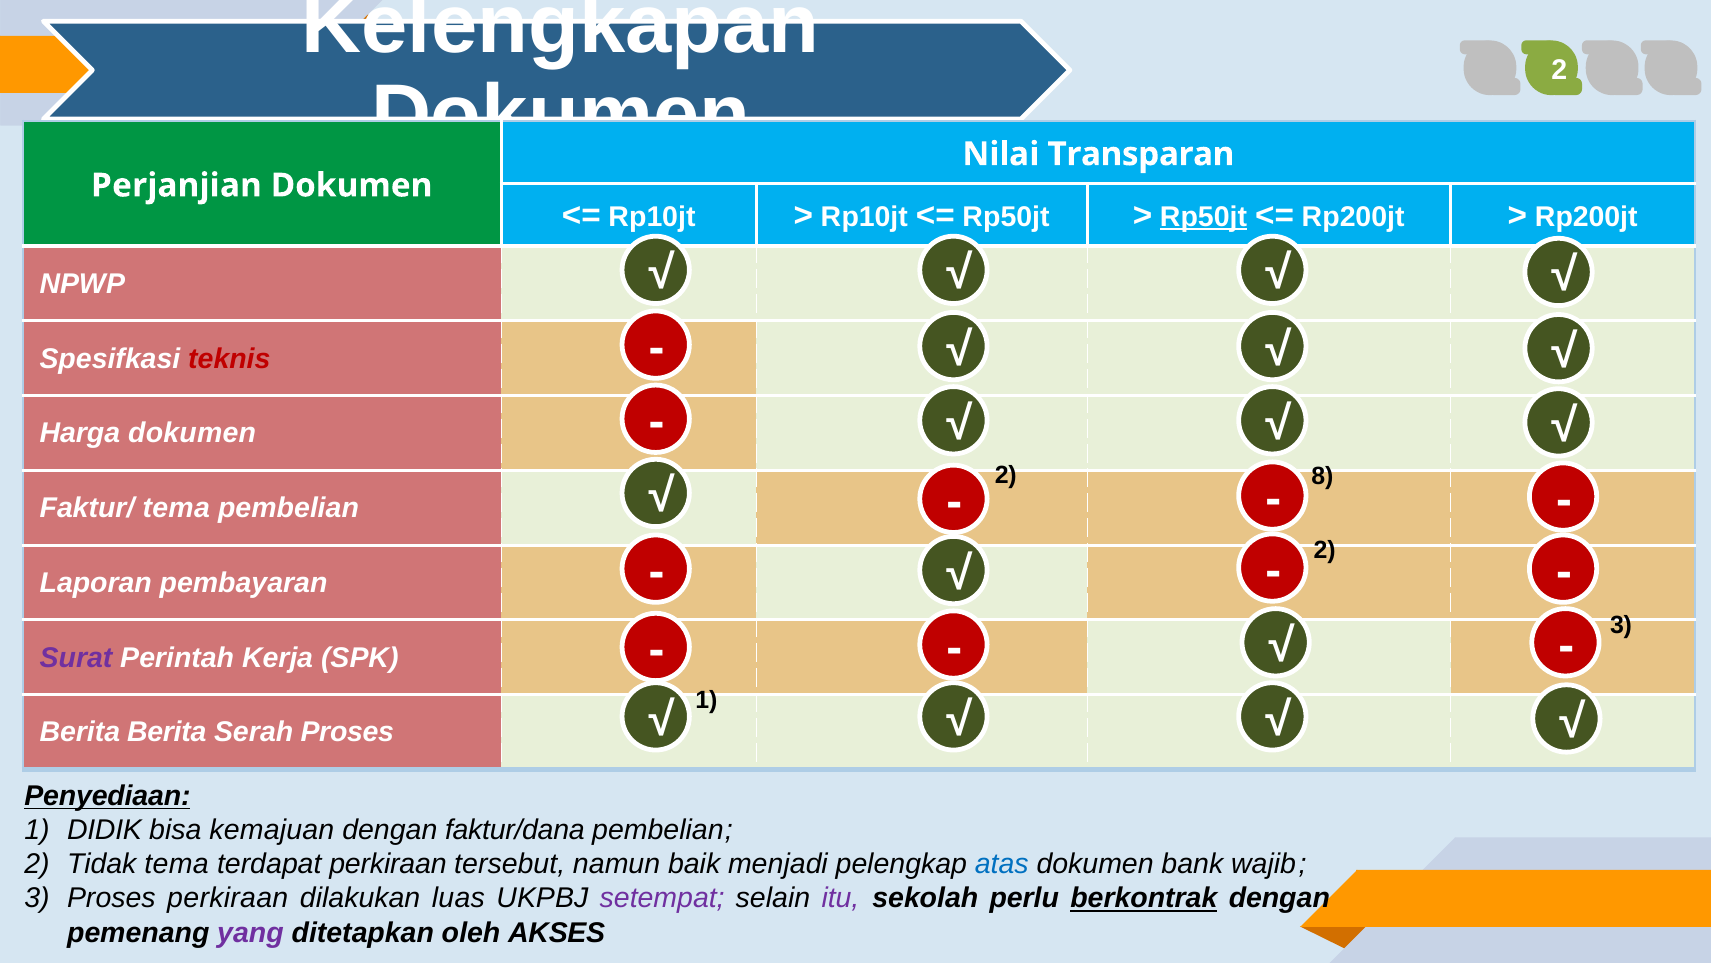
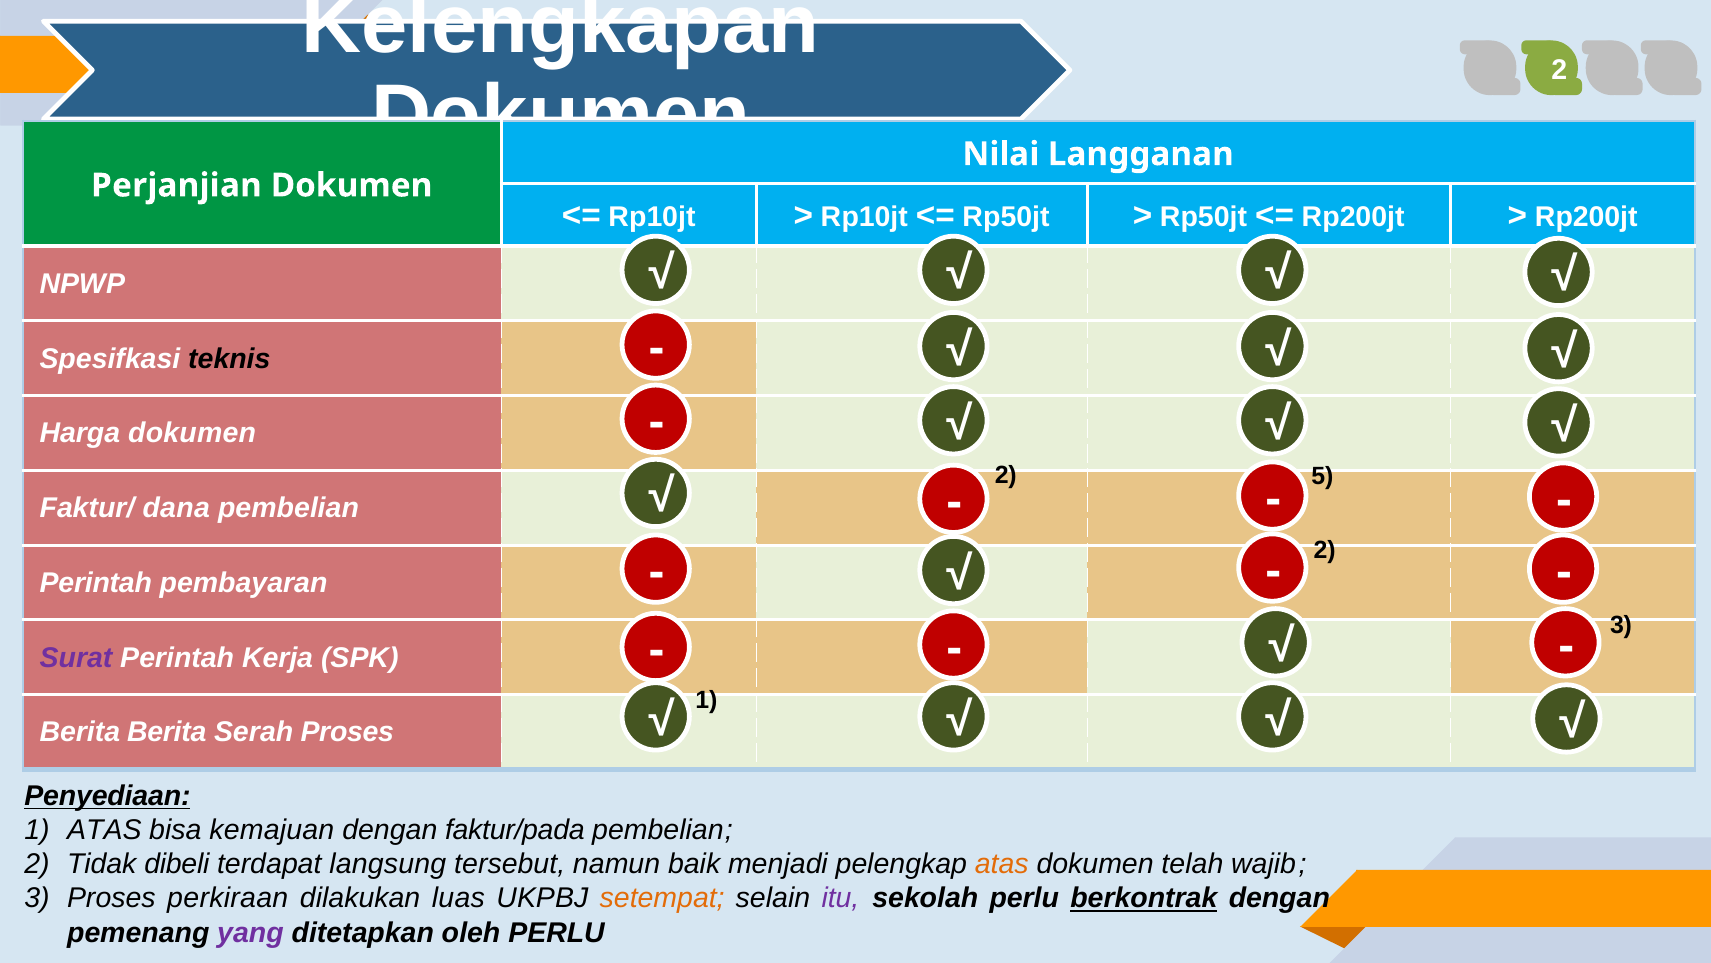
Transparan: Transparan -> Langganan (1141, 154)
Rp50jt underline: present -> none (1204, 217)
teknis colour: red -> black (229, 359)
8: 8 -> 5 (1322, 476)
Faktur/ tema: tema -> dana (176, 508)
Laporan: Laporan -> Perintah (96, 583)
1 DIDIK: DIDIK -> ATAS (104, 830)
faktur/dana: faktur/dana -> faktur/pada (515, 830)
Tidak tema: tema -> dibeli (177, 864)
terdapat perkiraan: perkiraan -> langsung (388, 864)
atas colour: blue -> orange (1002, 864)
bank: bank -> telah (1192, 864)
setempat colour: purple -> orange (662, 898)
oleh AKSES: AKSES -> PERLU (557, 932)
